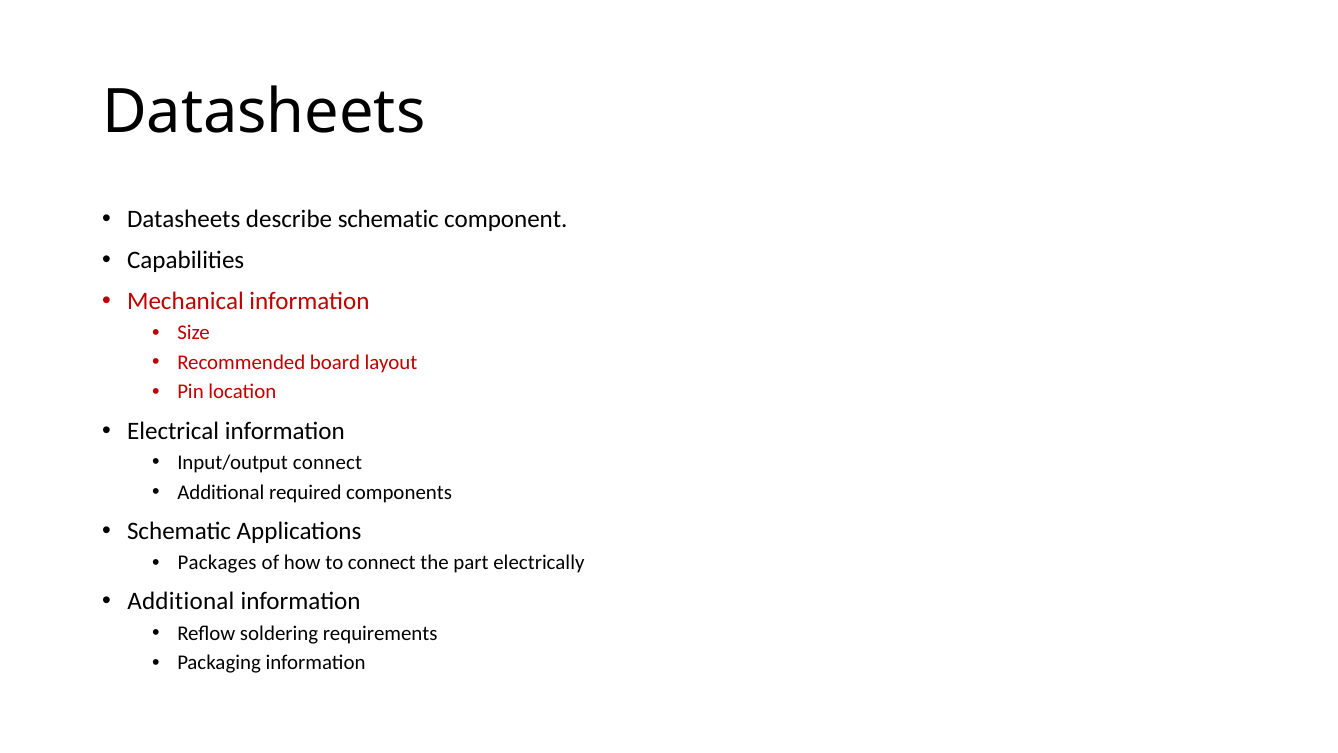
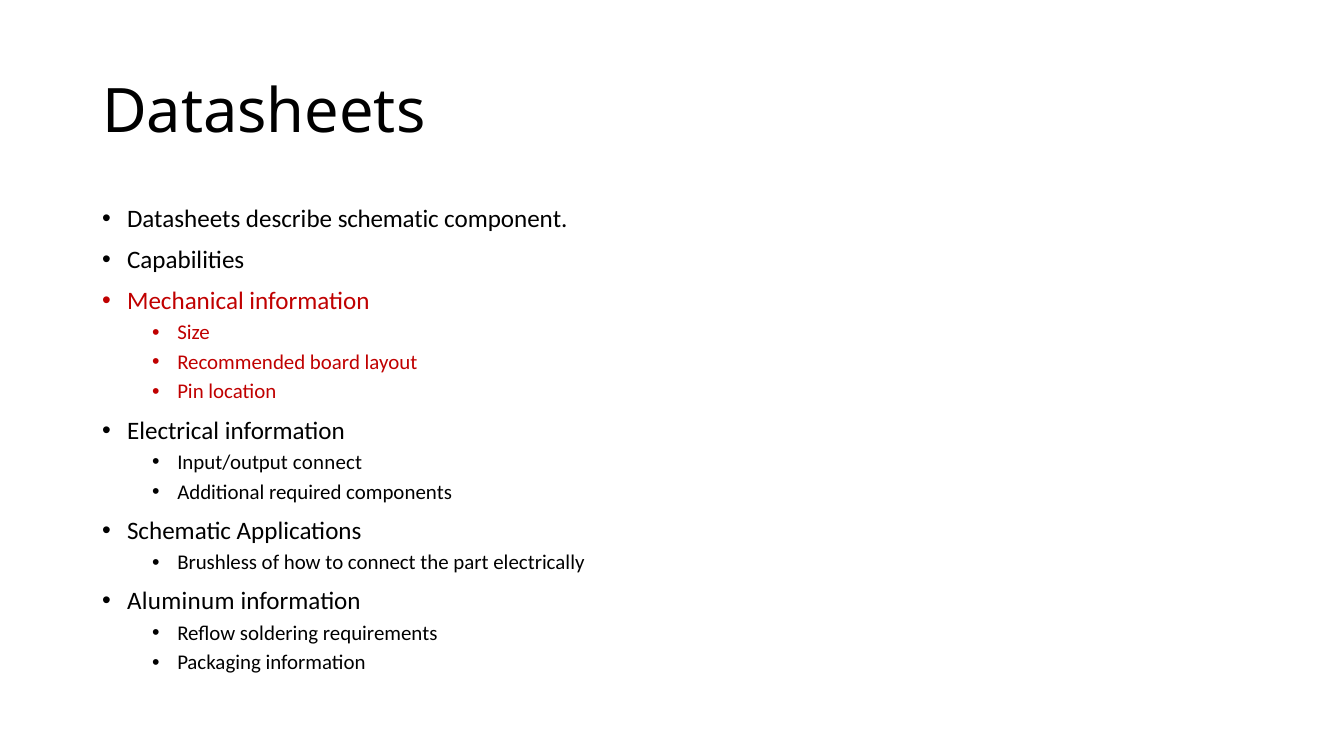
Packages: Packages -> Brushless (217, 563)
Additional: Additional -> Aluminum (181, 601)
